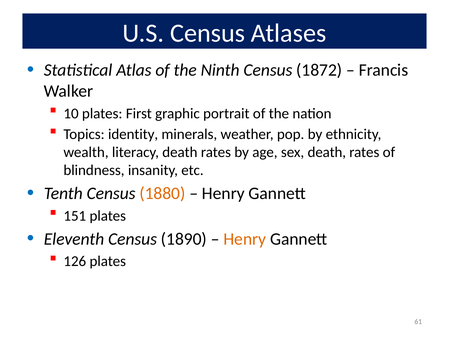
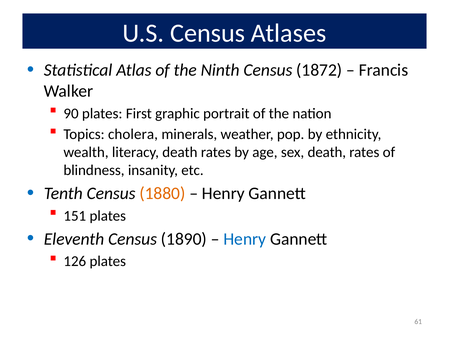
10: 10 -> 90 (71, 113)
identity: identity -> cholera (133, 134)
Henry colour: orange -> blue (245, 239)
